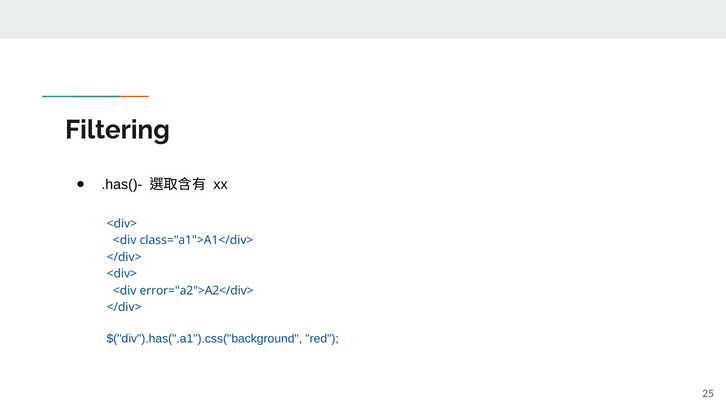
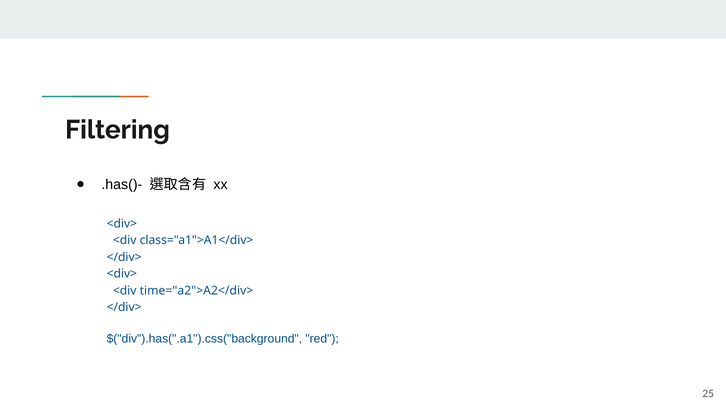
error="a2">A2</div>: error="a2">A2</div> -> time="a2">A2</div> (196, 290)
